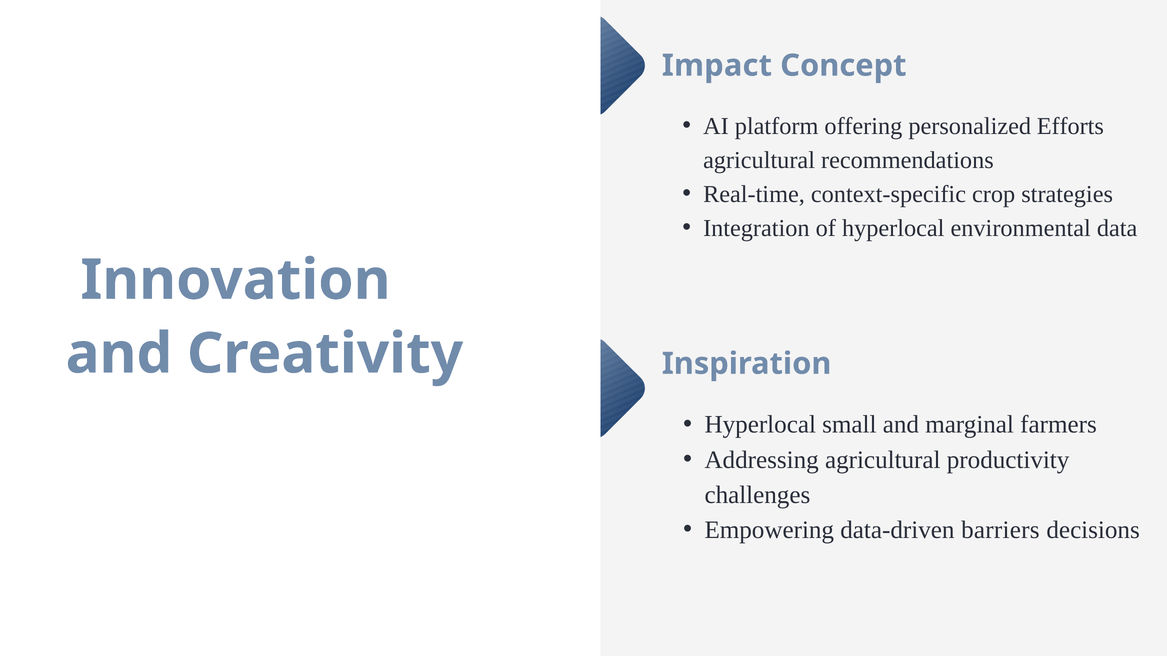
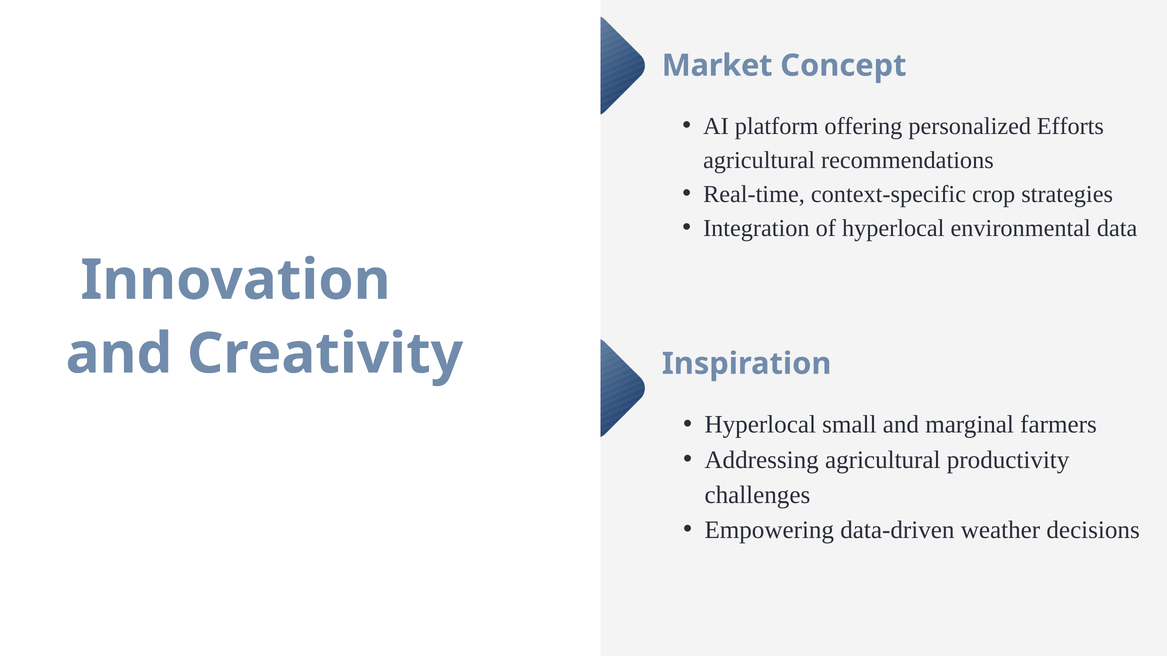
Impact: Impact -> Market (717, 66)
barriers: barriers -> weather (1000, 530)
